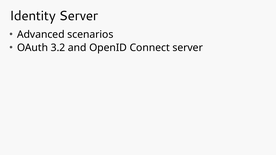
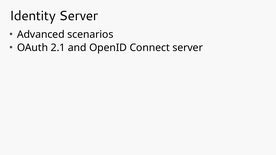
3.2: 3.2 -> 2.1 (58, 48)
